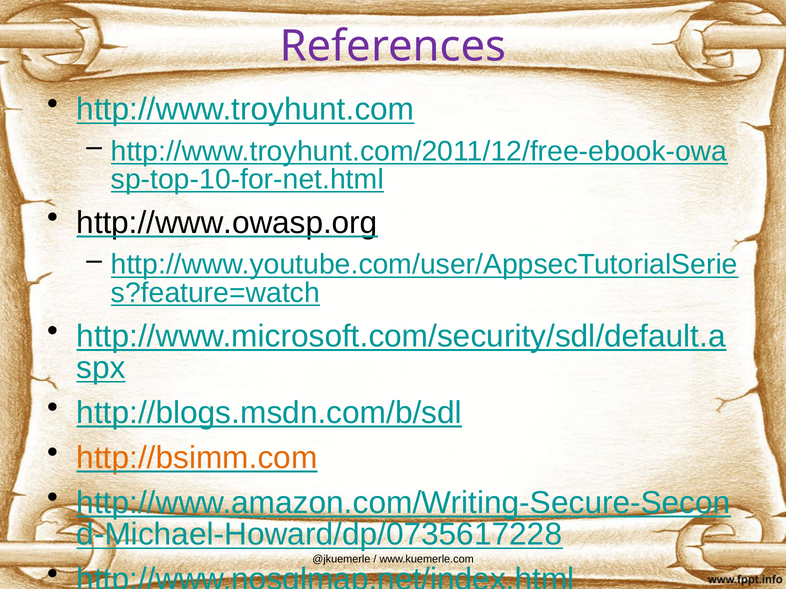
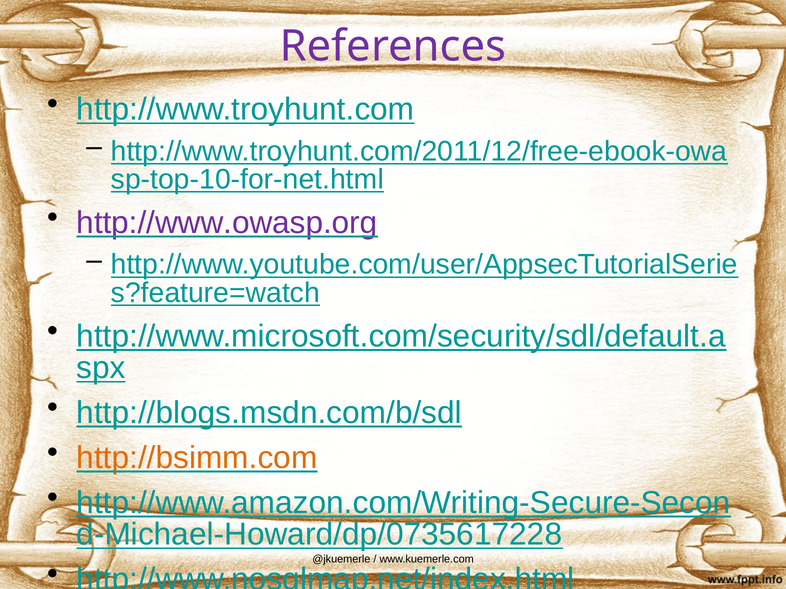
http://www.owasp.org colour: black -> purple (227, 223)
